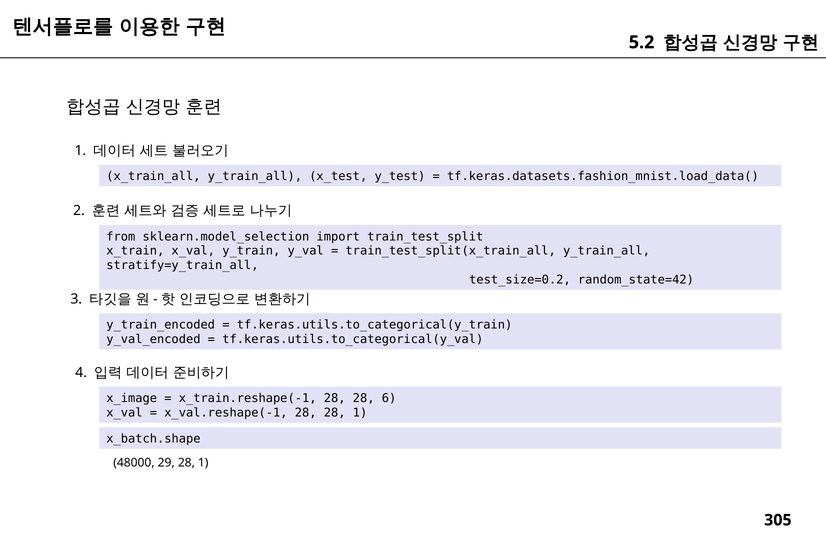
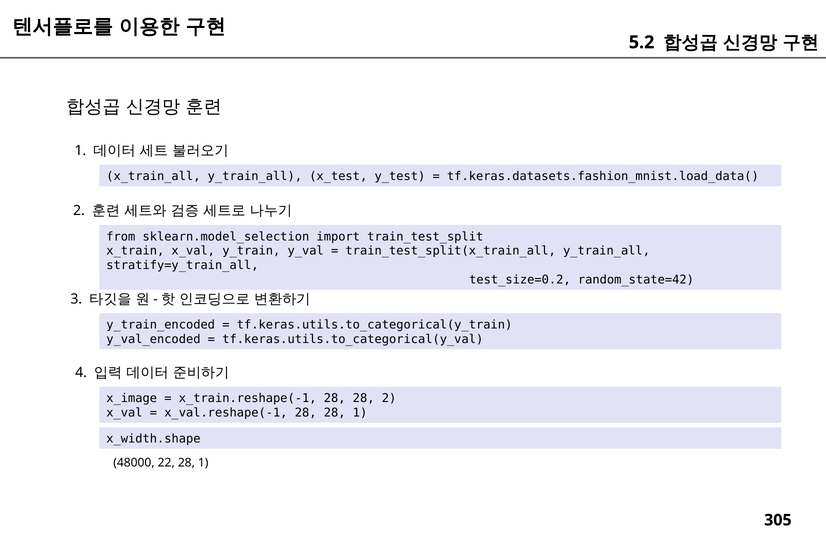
28 6: 6 -> 2 (389, 399)
x_batch.shape: x_batch.shape -> x_width.shape (153, 439)
29: 29 -> 22 (166, 463)
